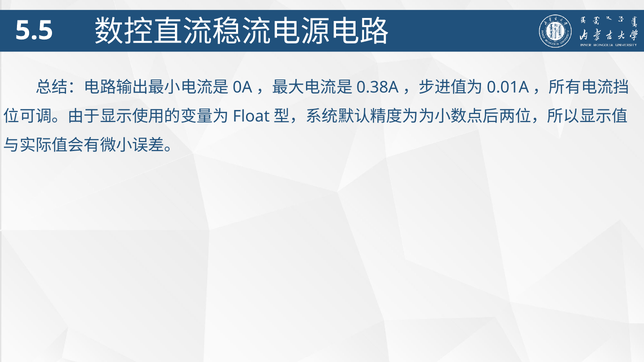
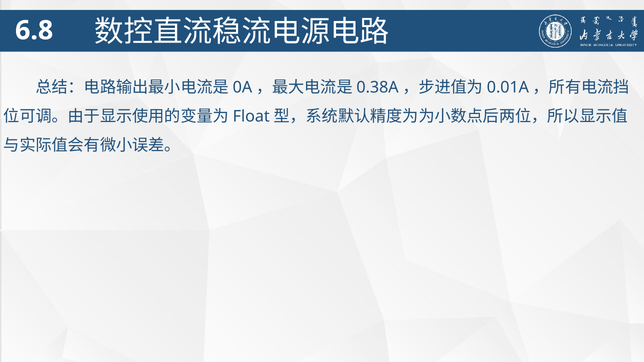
5.5: 5.5 -> 6.8 (34, 30)
